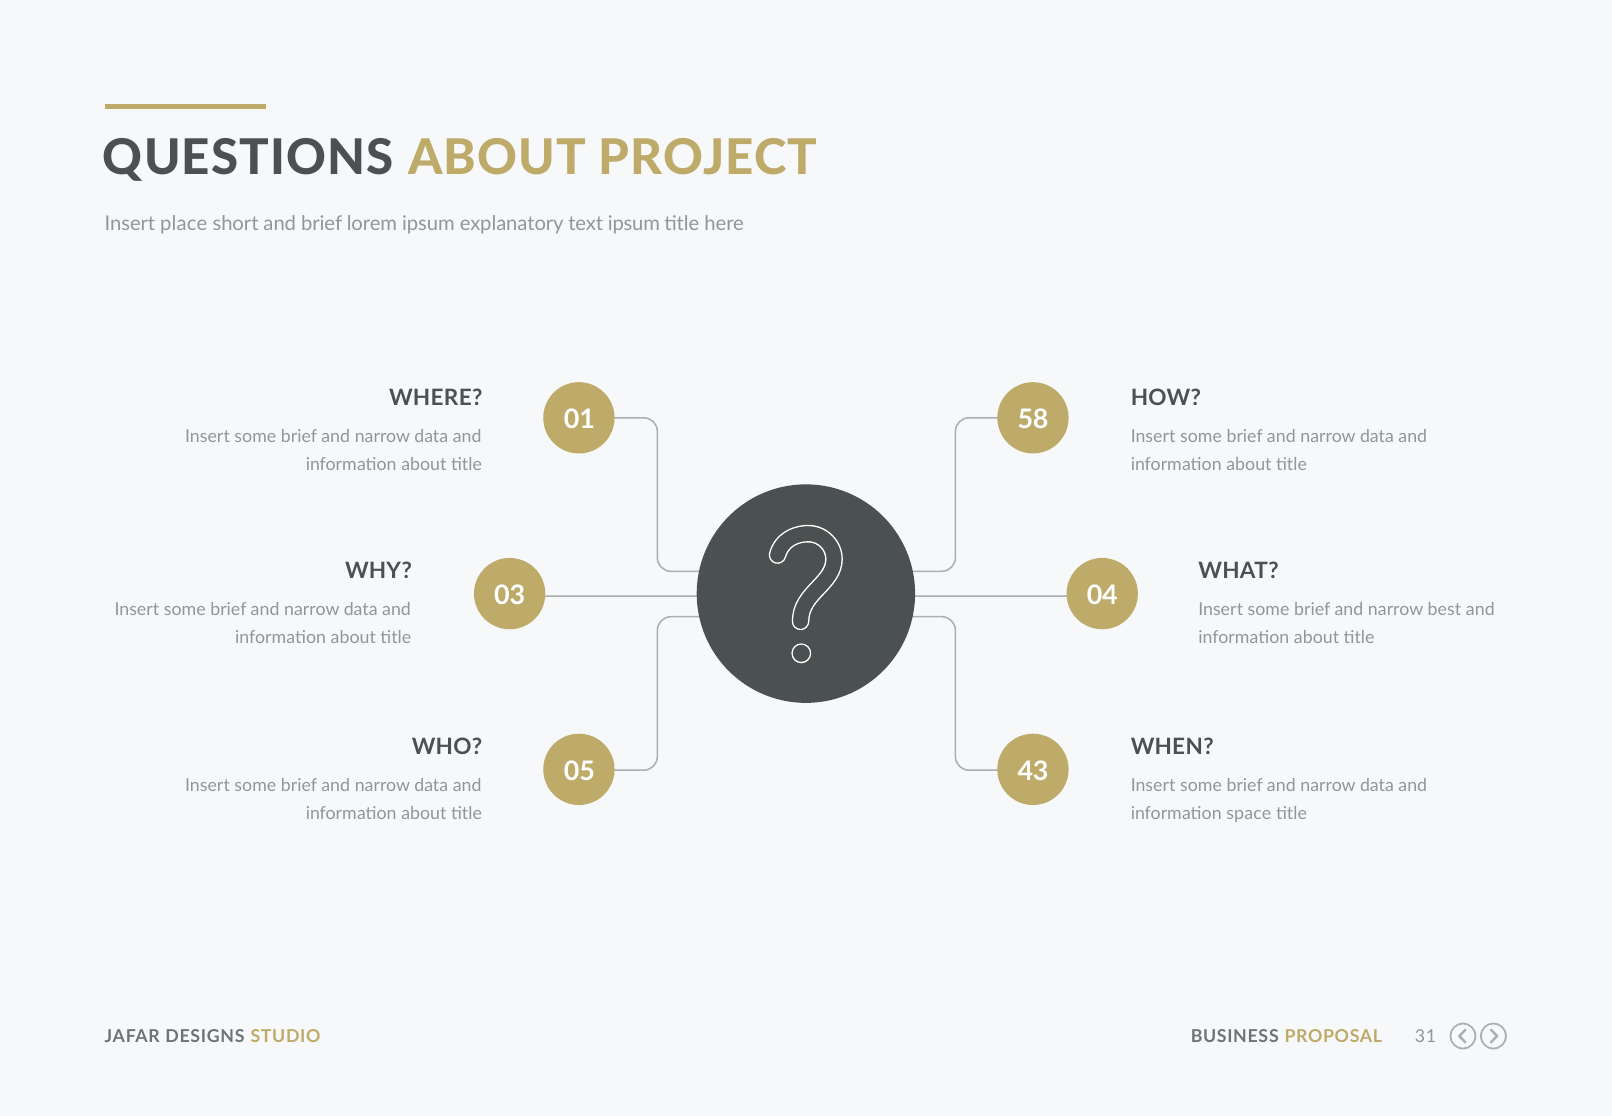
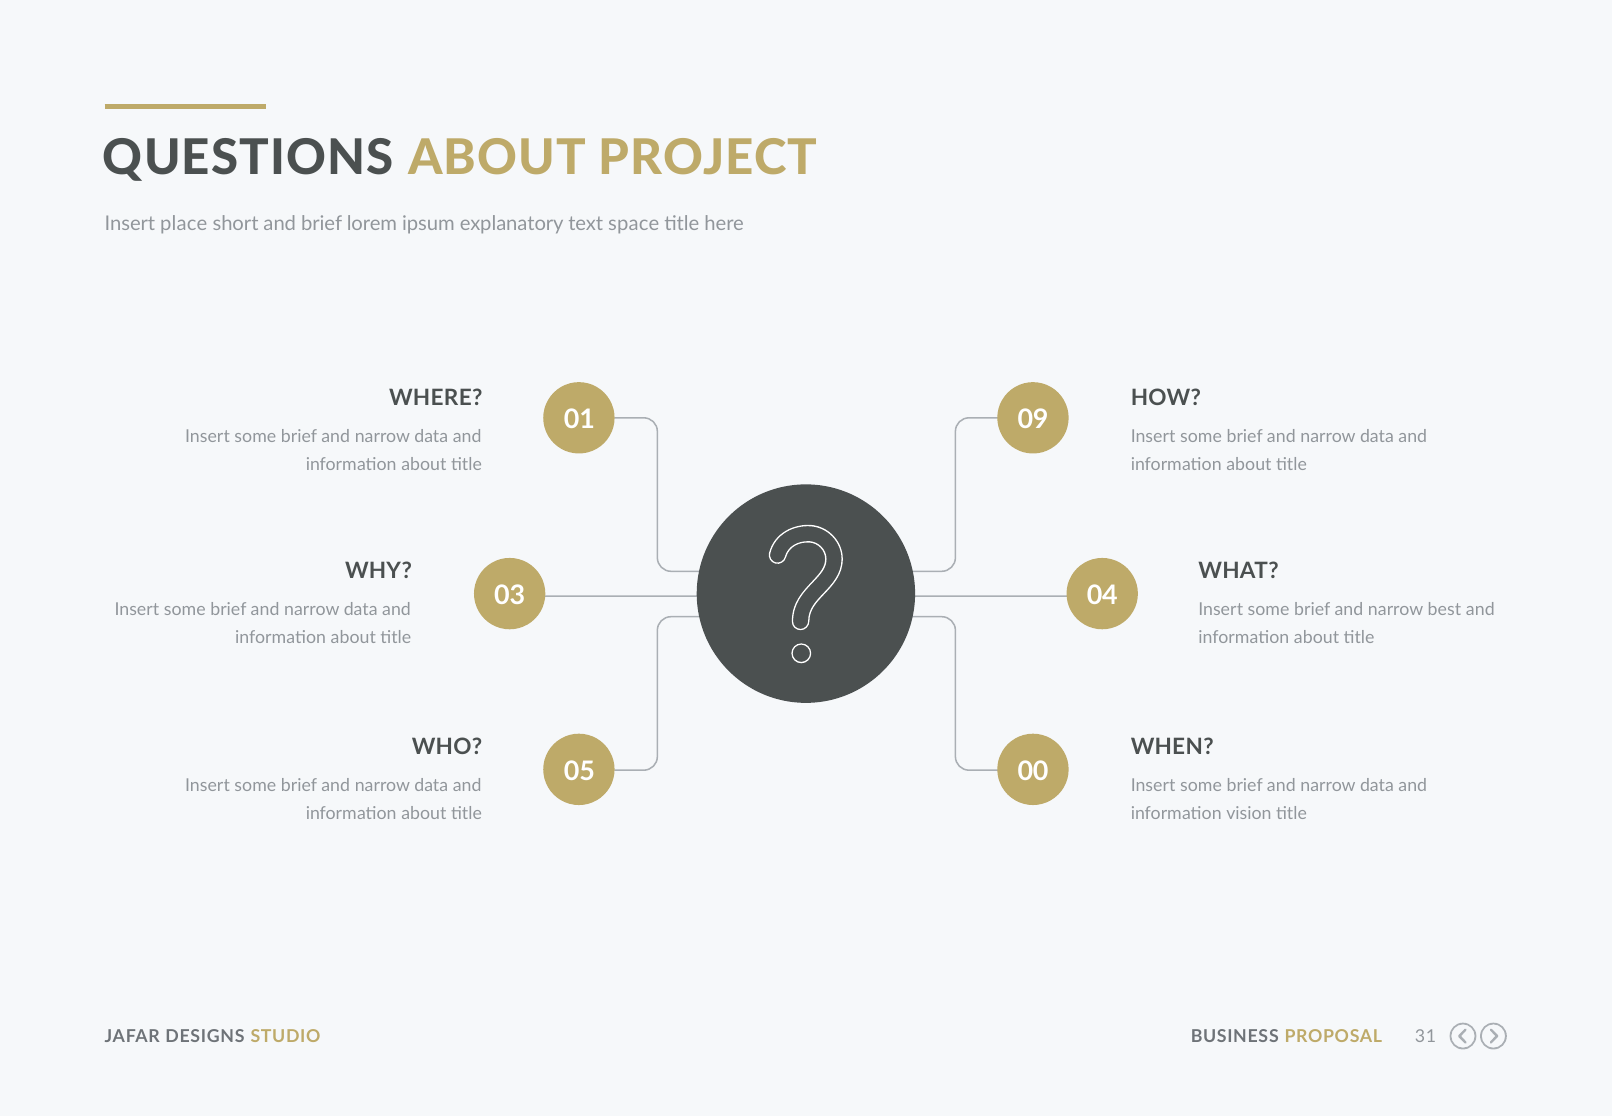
text ipsum: ipsum -> space (634, 224)
58: 58 -> 09 (1033, 420)
43: 43 -> 00 (1033, 771)
space: space -> vision (1249, 814)
